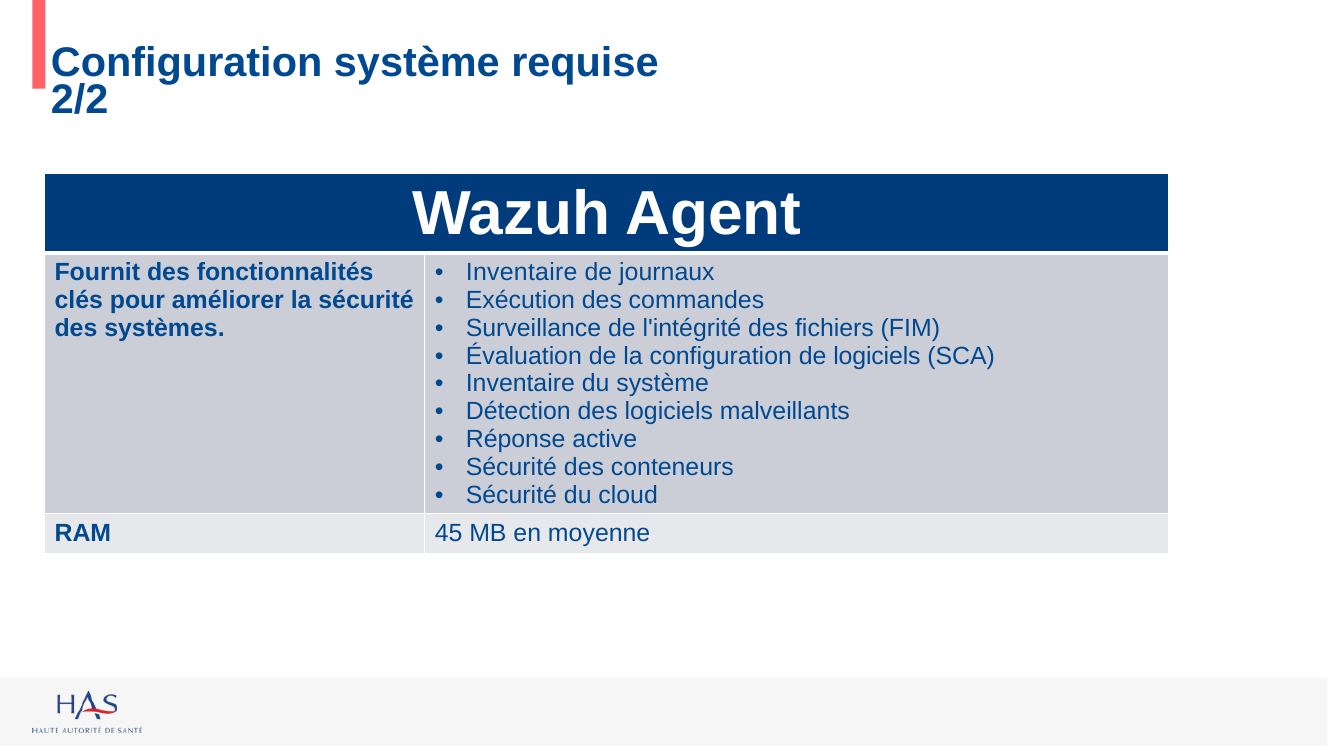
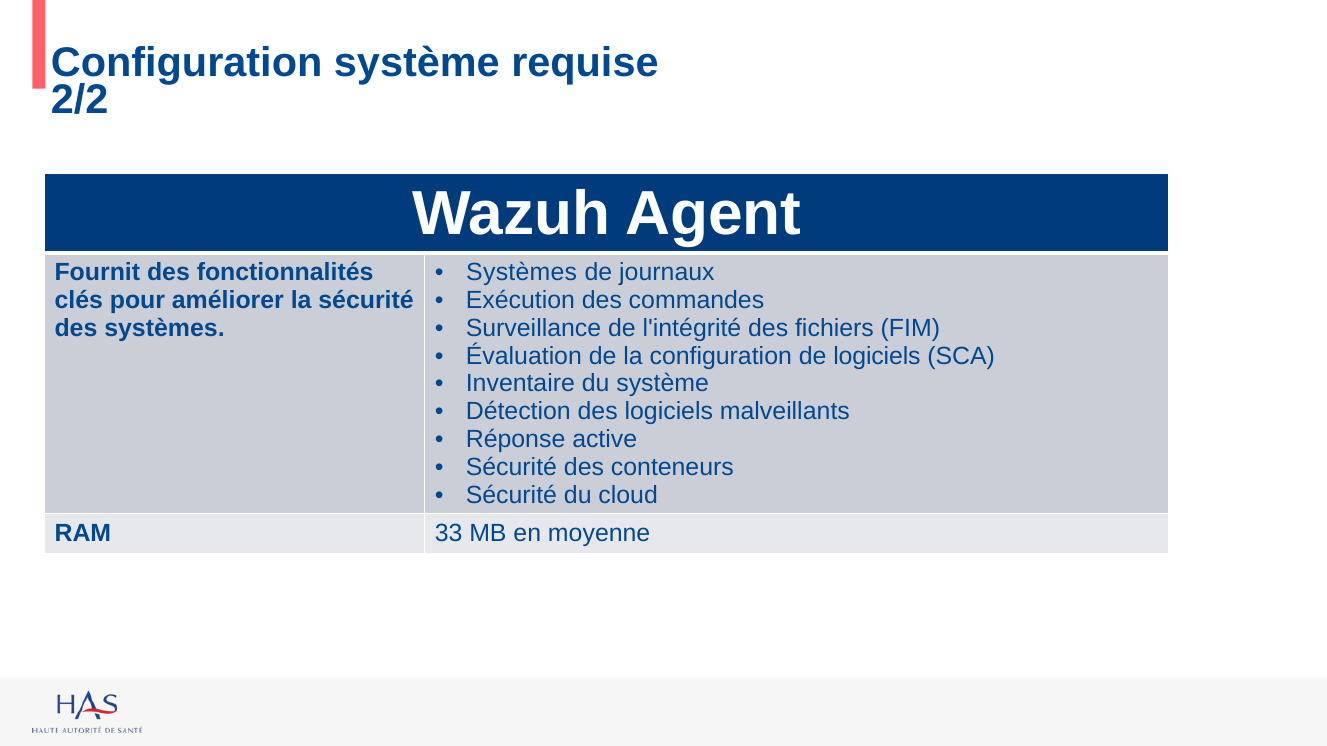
Inventaire: Inventaire -> Systèmes (522, 273)
45: 45 -> 33 (449, 533)
